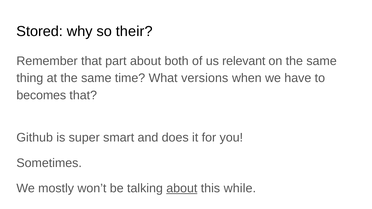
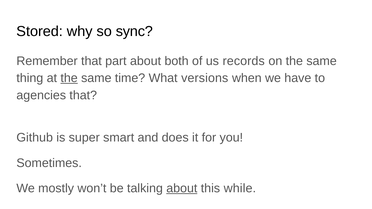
their: their -> sync (134, 32)
relevant: relevant -> records (244, 61)
the underline: none -> present (69, 78)
becomes: becomes -> agencies (41, 95)
